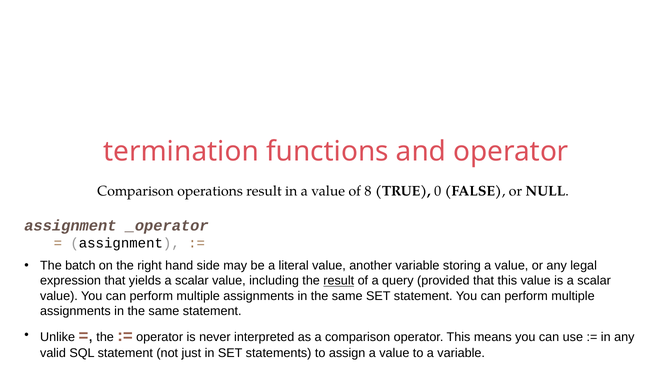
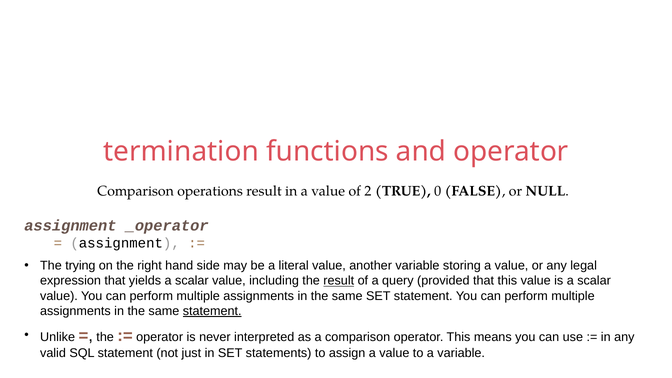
8: 8 -> 2 (368, 191)
batch: batch -> trying (80, 266)
statement underline: none -> present (212, 311)
